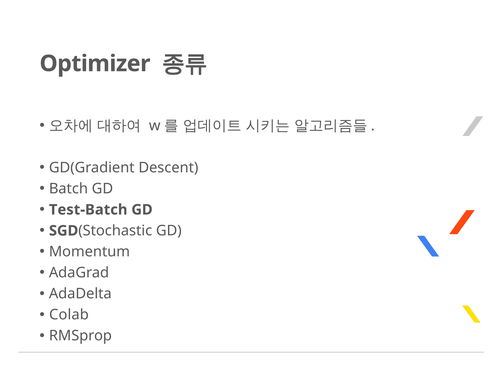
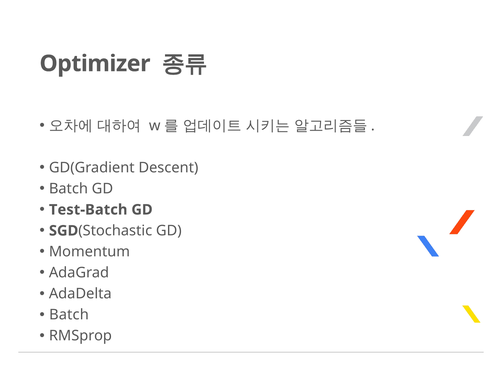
Colab: Colab -> Batch (69, 315)
